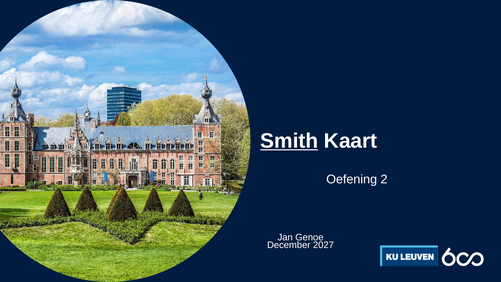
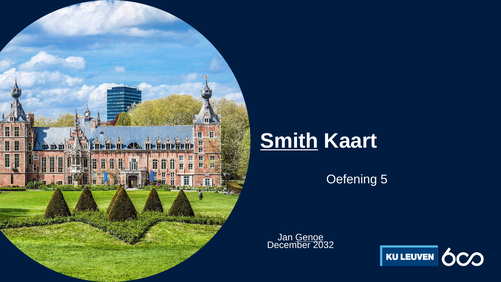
2: 2 -> 5 (384, 179)
Genoe underline: none -> present (309, 237)
2027: 2027 -> 2032 (323, 245)
